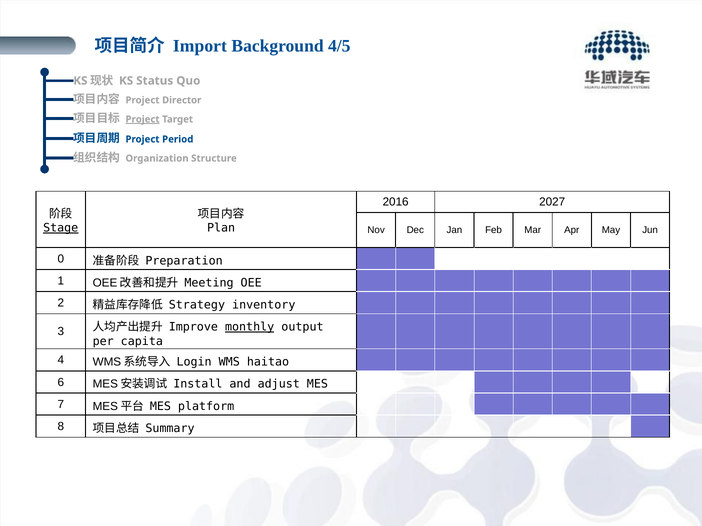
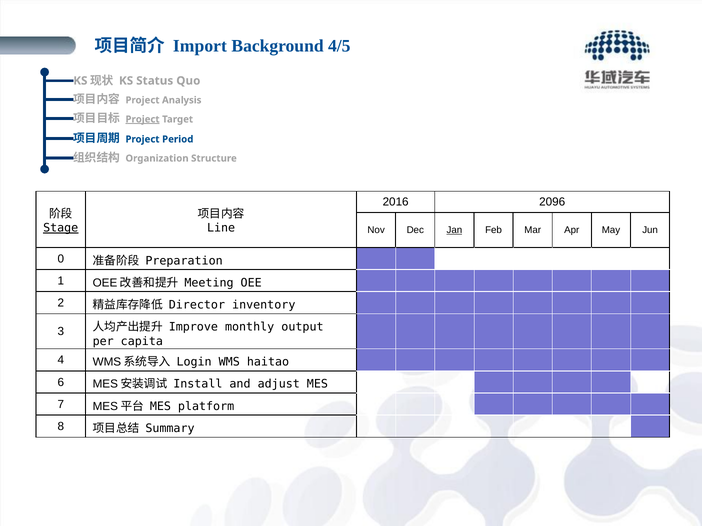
Director: Director -> Analysis (182, 100)
2027: 2027 -> 2096 (552, 202)
Plan: Plan -> Line (221, 228)
Jan underline: none -> present (454, 230)
Strategy: Strategy -> Director (197, 305)
monthly underline: present -> none (250, 327)
